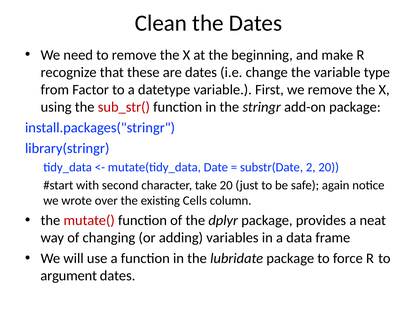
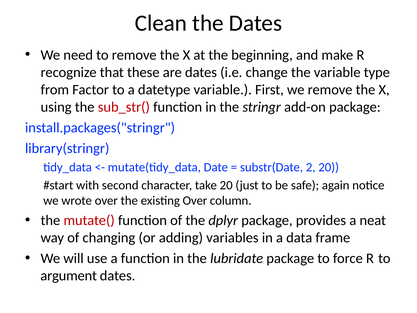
existing Cells: Cells -> Over (195, 201)
